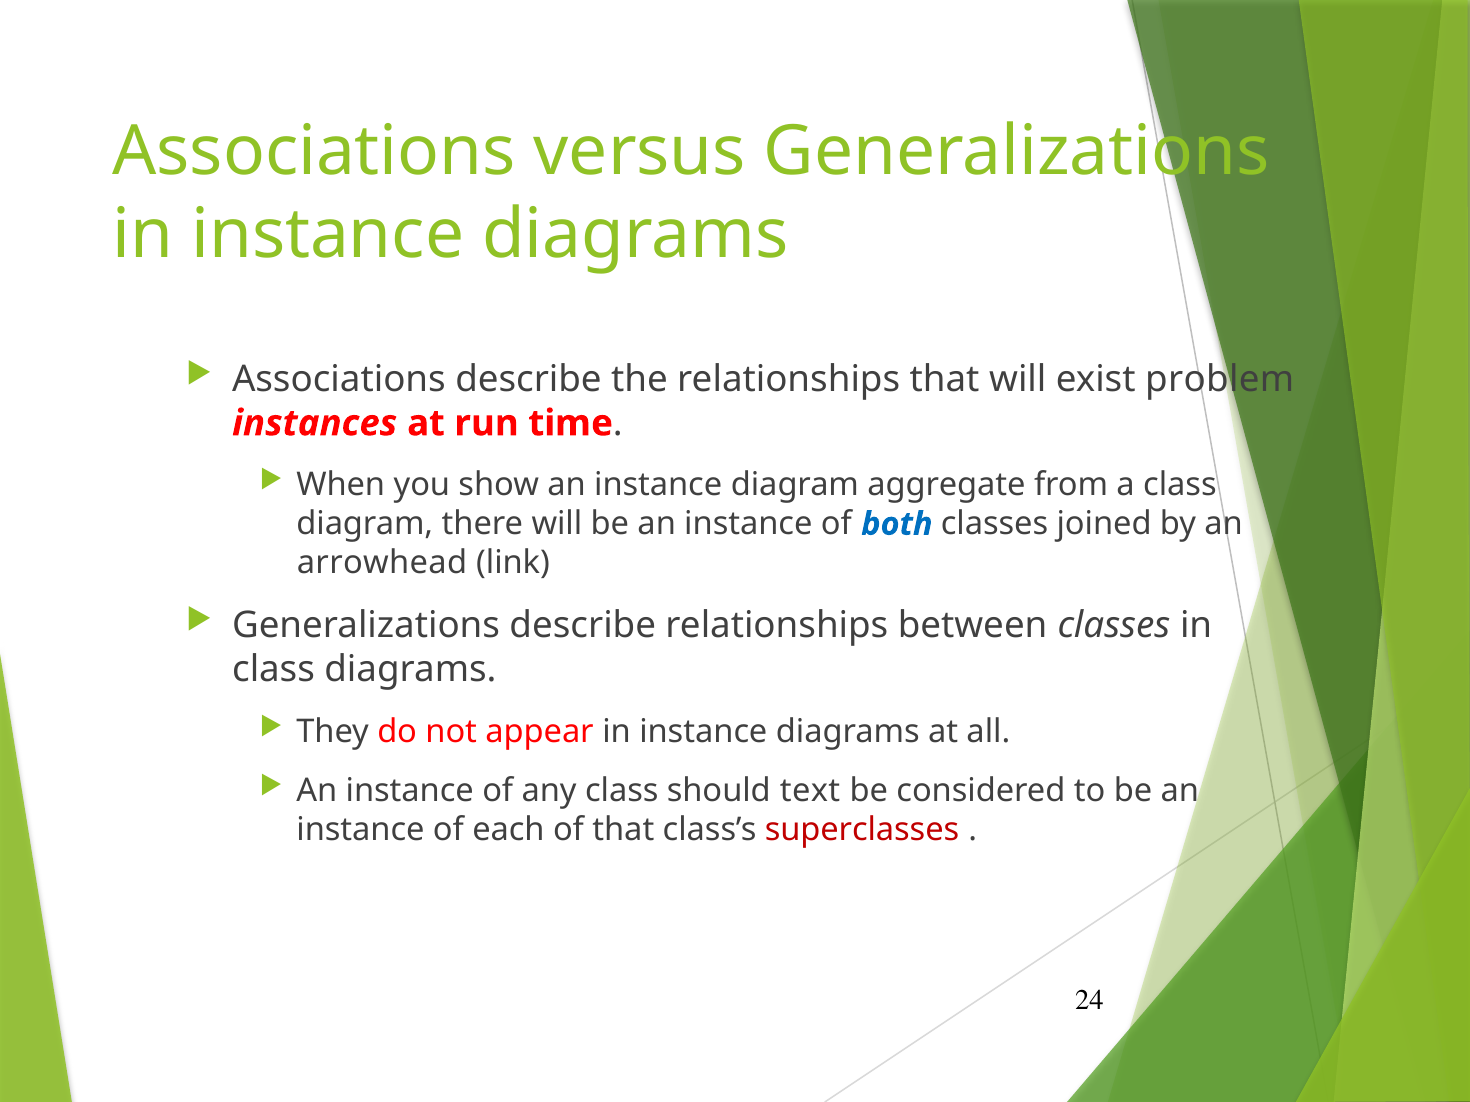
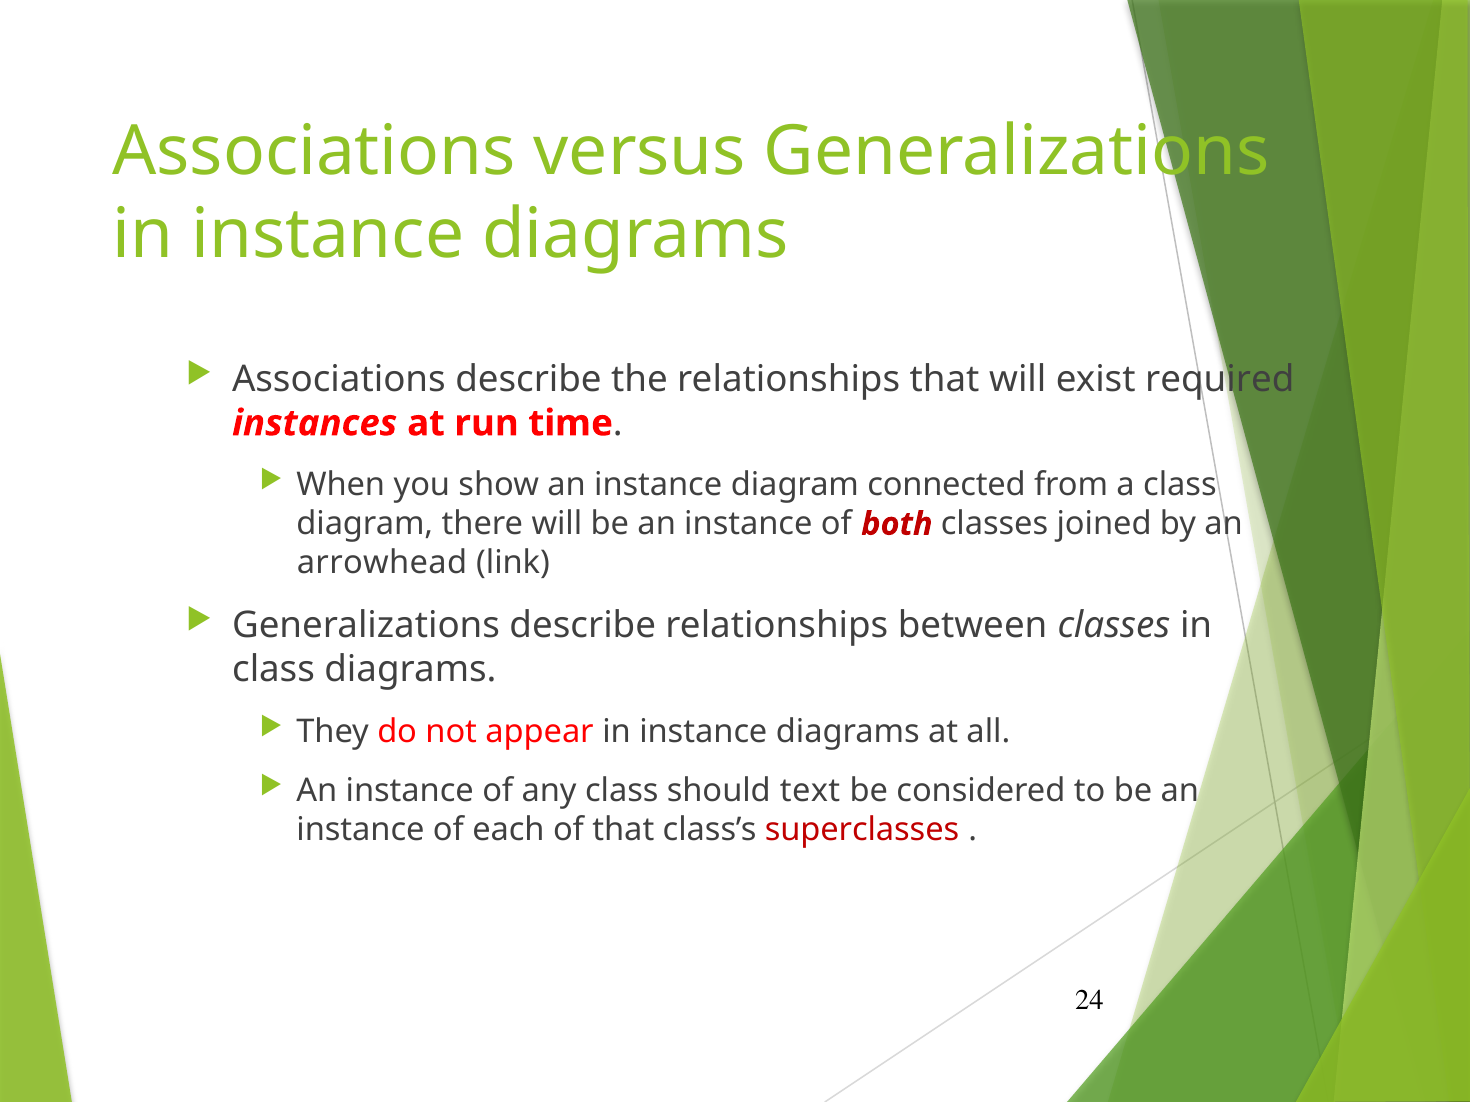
problem: problem -> required (1220, 379)
aggregate: aggregate -> connected (947, 485)
both colour: blue -> red (897, 524)
